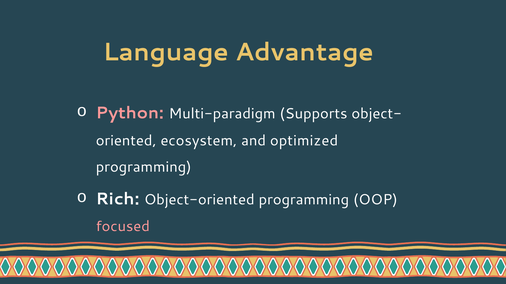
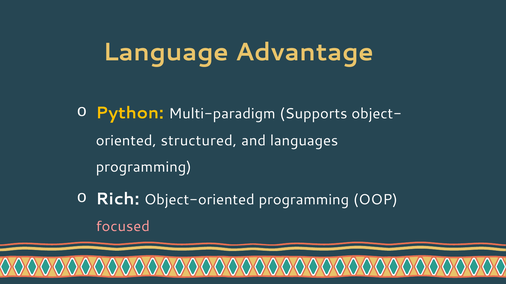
Python colour: pink -> yellow (130, 113)
ecosystem: ecosystem -> structured (199, 141)
optimized: optimized -> languages (304, 141)
